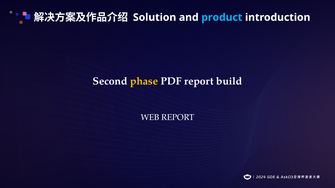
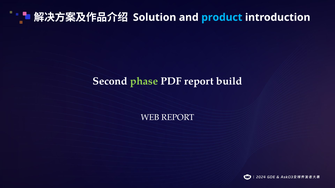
phase colour: yellow -> light green (144, 81)
